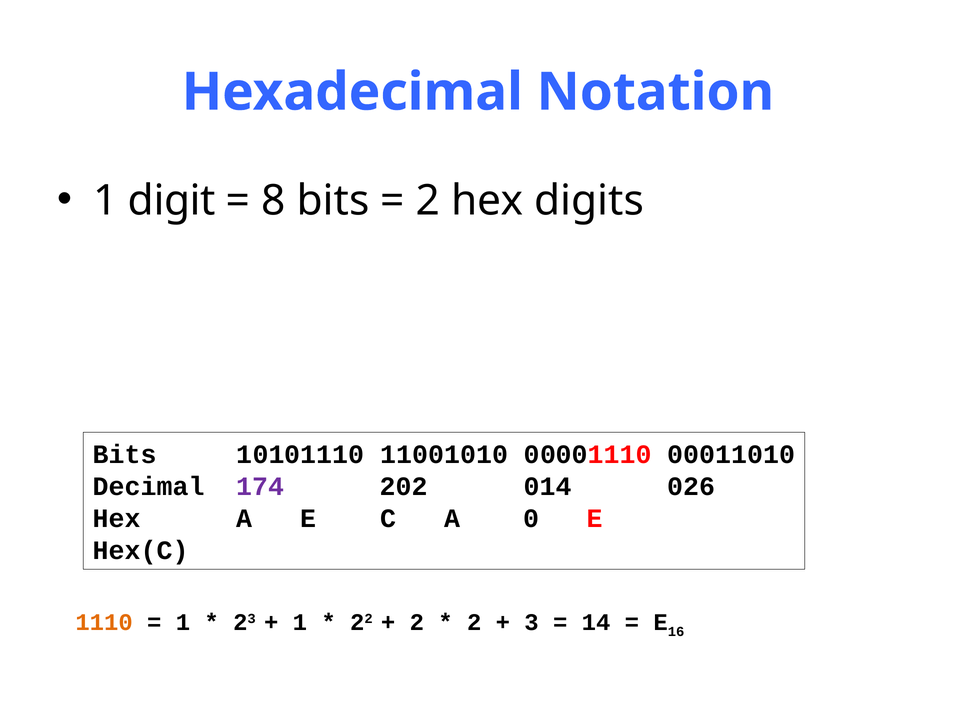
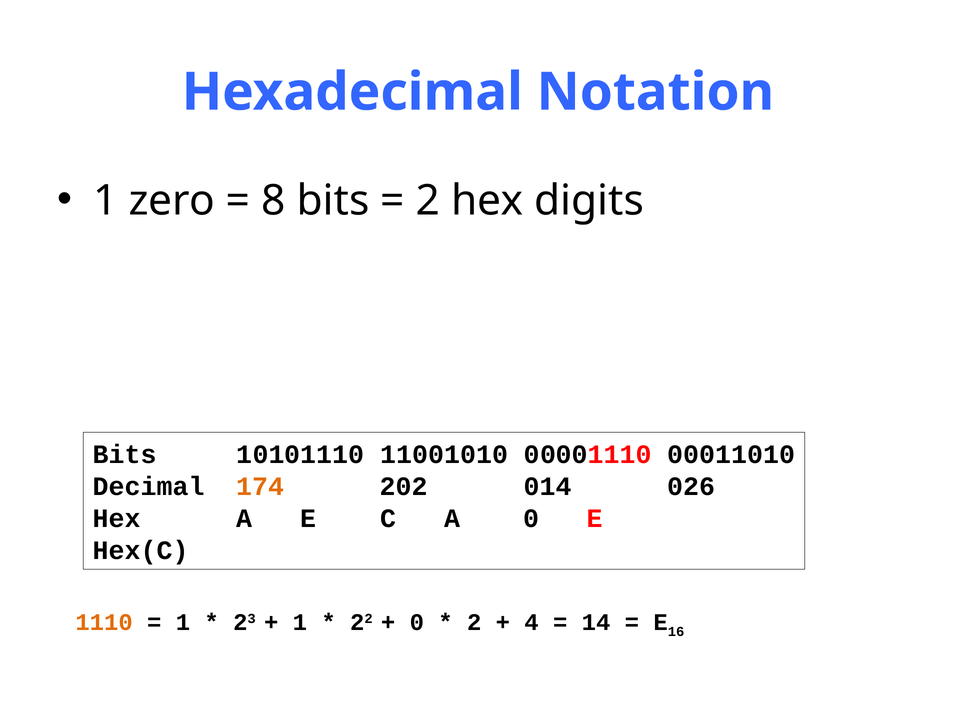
digit: digit -> zero (172, 201)
174 colour: purple -> orange (260, 487)
2: 2 -> 0 (417, 623)
3: 3 -> 4 (532, 623)
